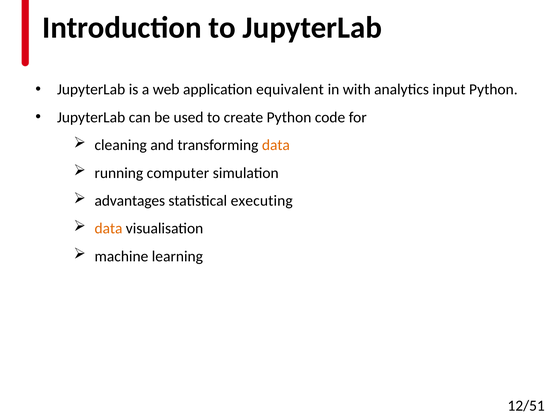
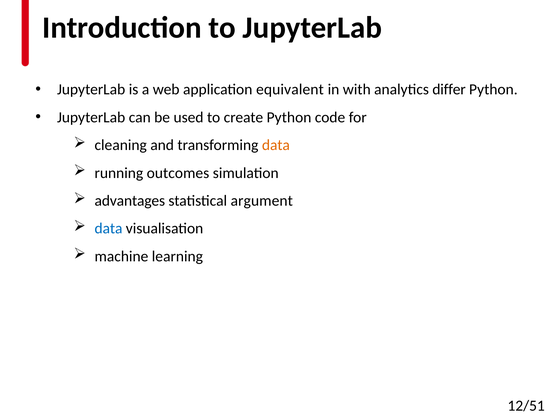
input: input -> differ (449, 90)
computer: computer -> outcomes (178, 173)
executing: executing -> argument (262, 201)
data colour: orange -> blue (109, 229)
